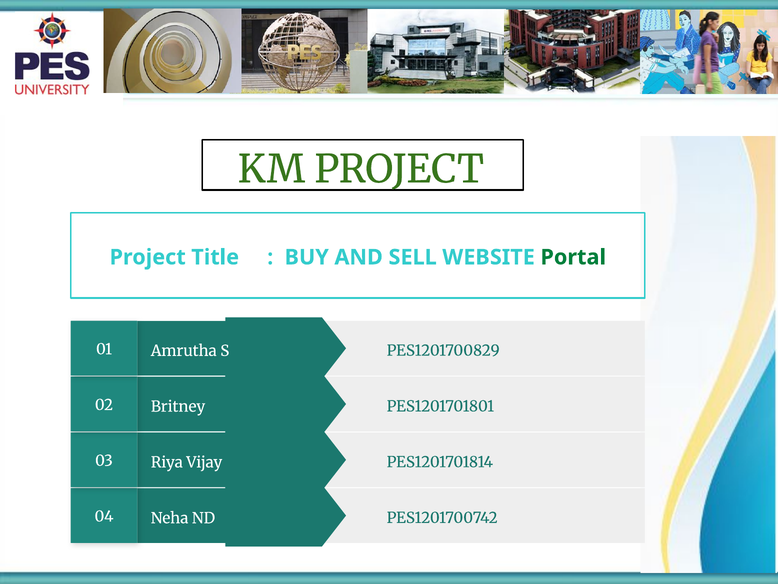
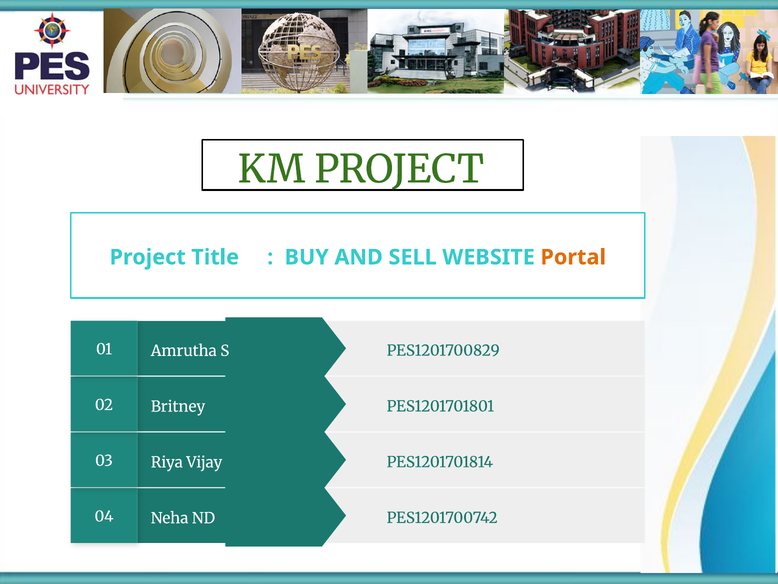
Portal colour: green -> orange (573, 257)
